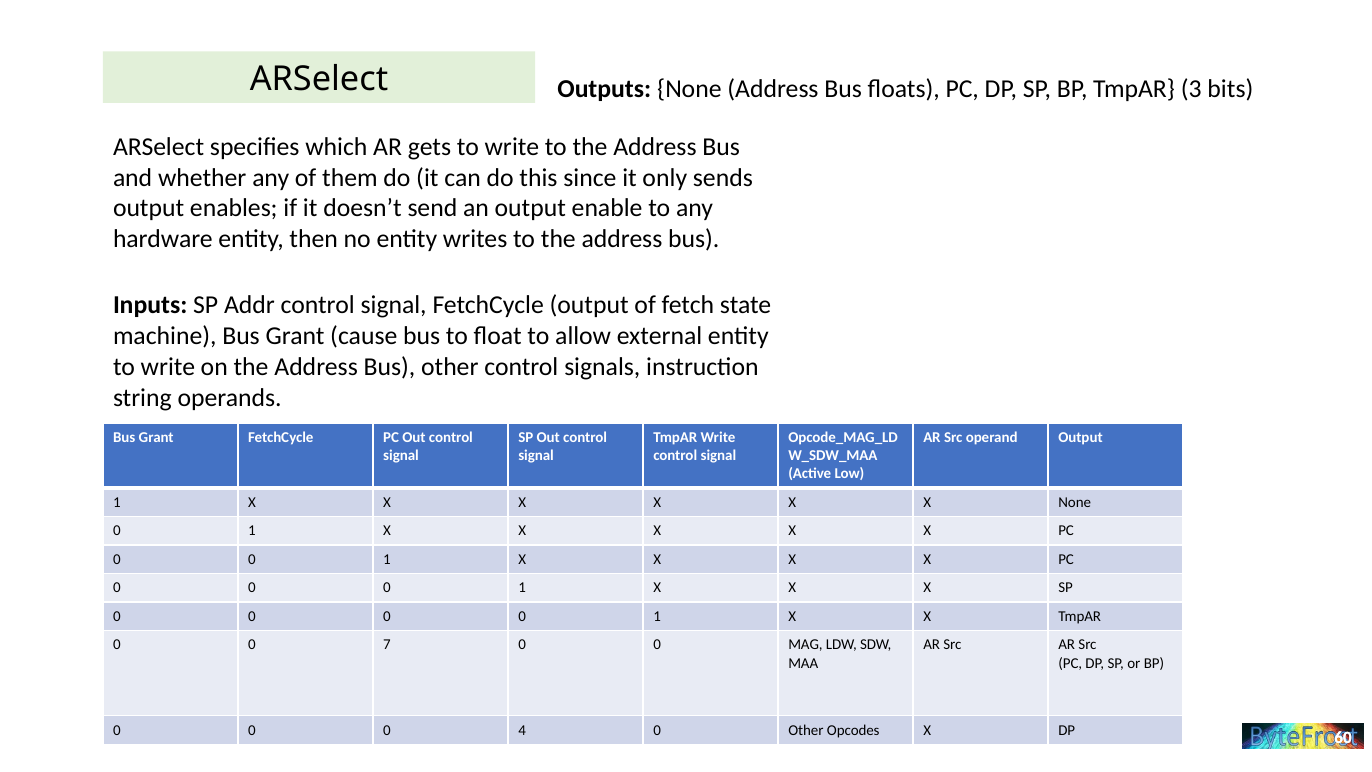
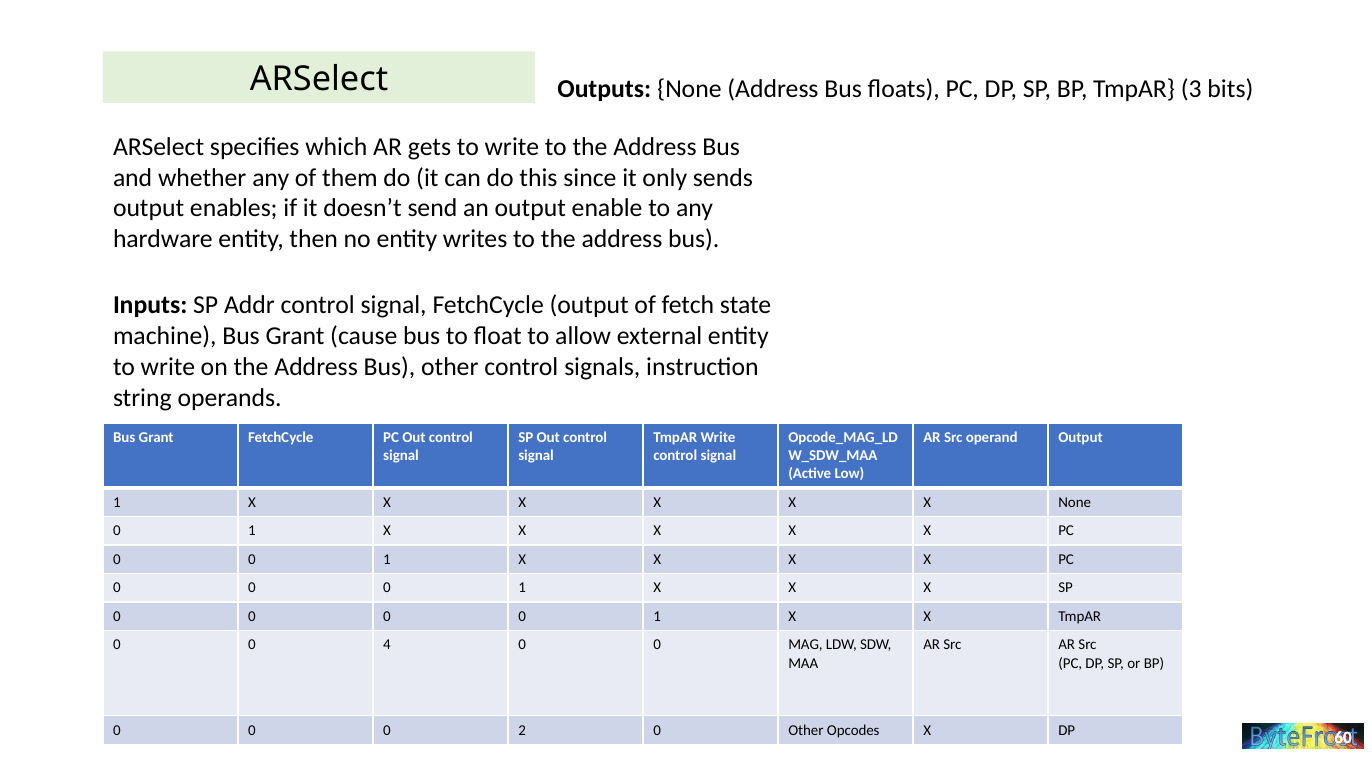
7: 7 -> 4 (387, 645)
4: 4 -> 2 (522, 730)
